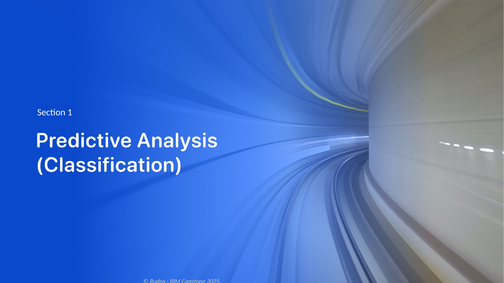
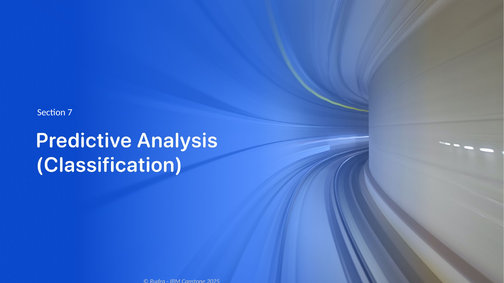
1: 1 -> 7 (70, 113)
